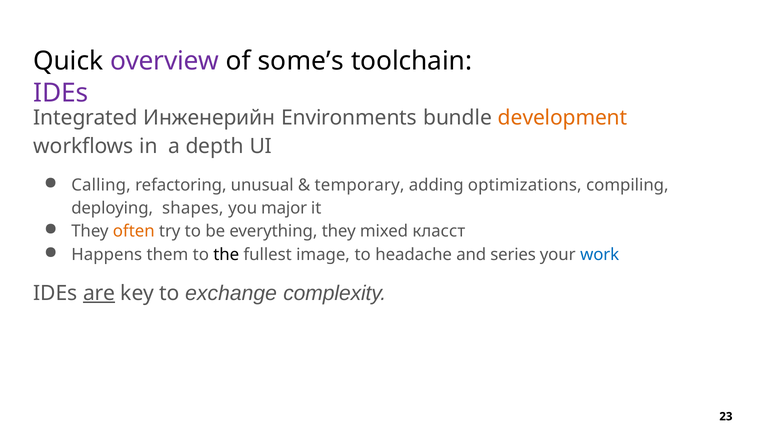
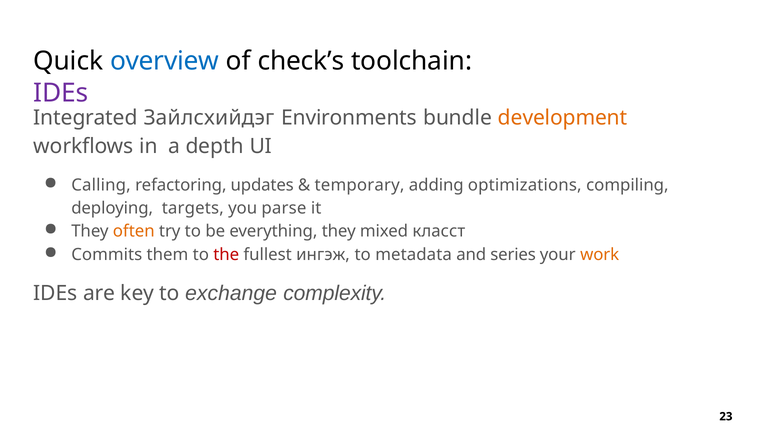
overview colour: purple -> blue (165, 61)
some’s: some’s -> check’s (301, 61)
Инженерийн: Инженерийн -> Зайлсхийдэг (209, 118)
unusual: unusual -> updates (262, 185)
shapes: shapes -> targets (193, 208)
major: major -> parse (284, 208)
Happens: Happens -> Commits (107, 254)
the colour: black -> red (226, 254)
image: image -> ингэж (323, 254)
headache: headache -> metadata (414, 254)
work colour: blue -> orange (600, 254)
are underline: present -> none (99, 293)
